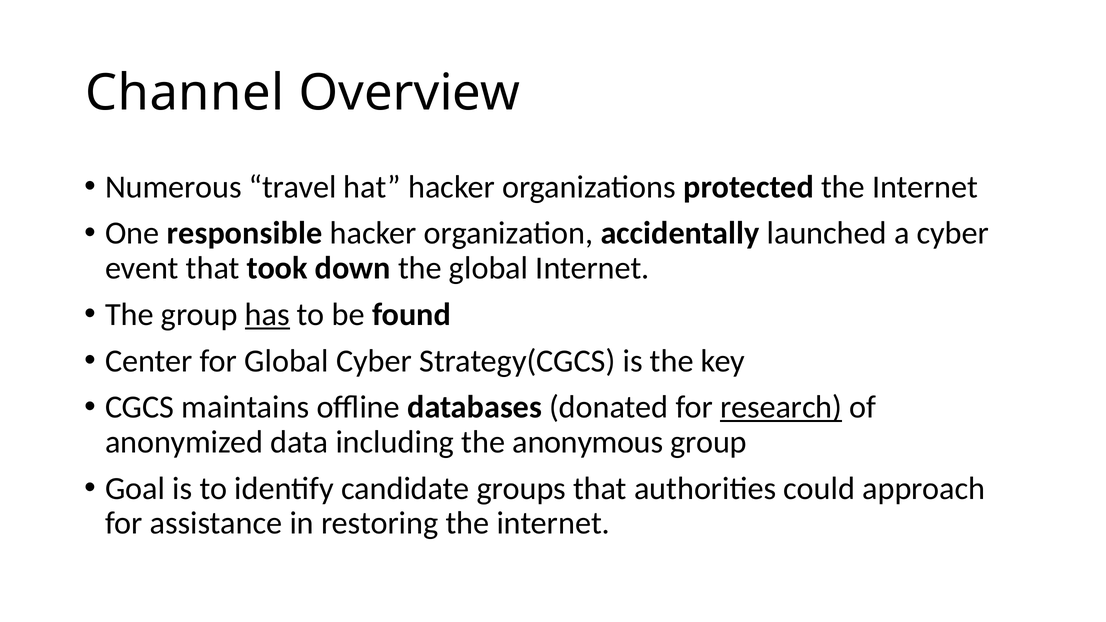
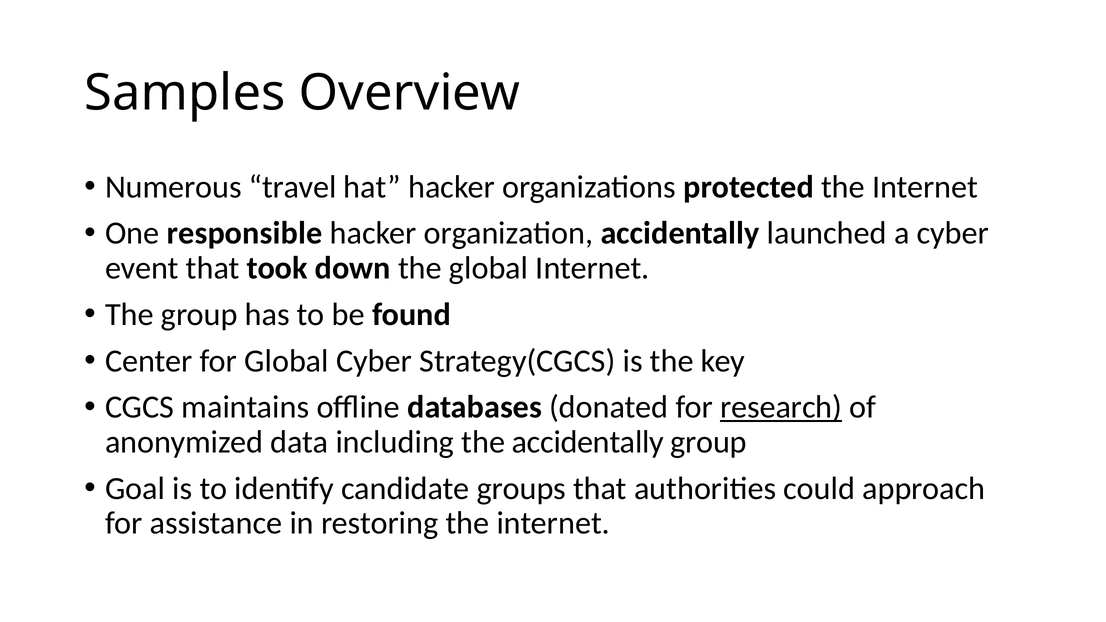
Channel: Channel -> Samples (185, 93)
has underline: present -> none (267, 315)
the anonymous: anonymous -> accidentally (588, 442)
